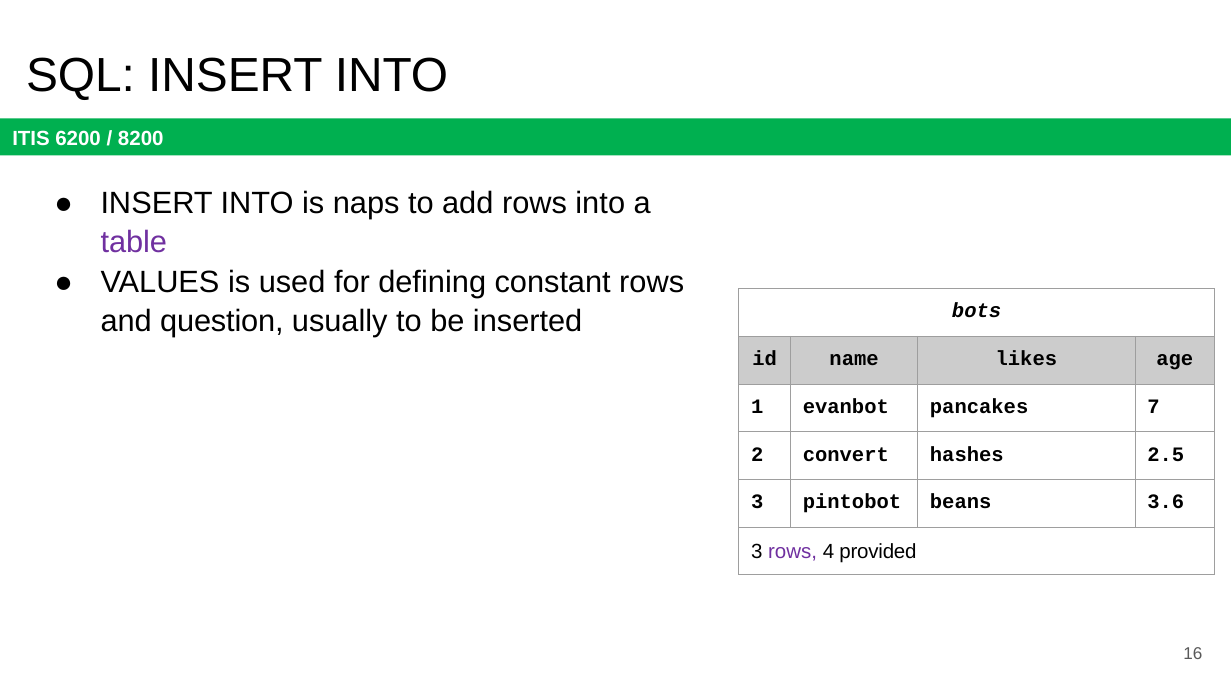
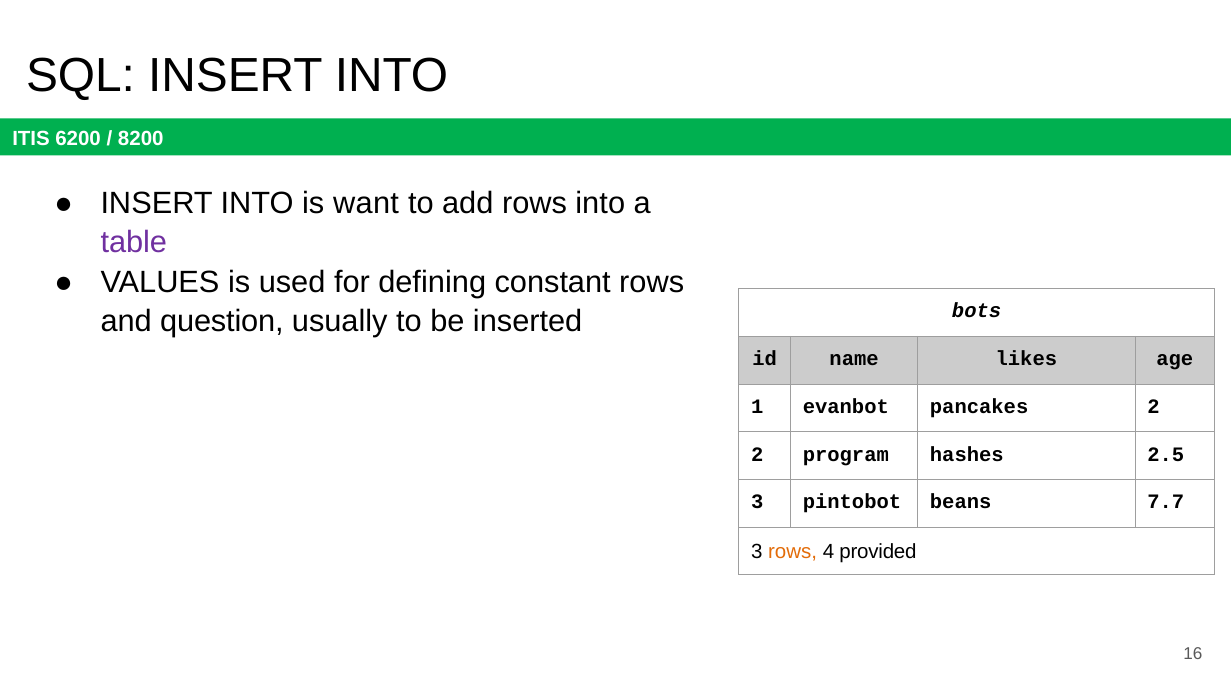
naps: naps -> want (366, 203)
pancakes 7: 7 -> 2 (1154, 407)
convert: convert -> program (846, 455)
3.6: 3.6 -> 7.7 (1166, 502)
rows colour: purple -> orange (793, 552)
